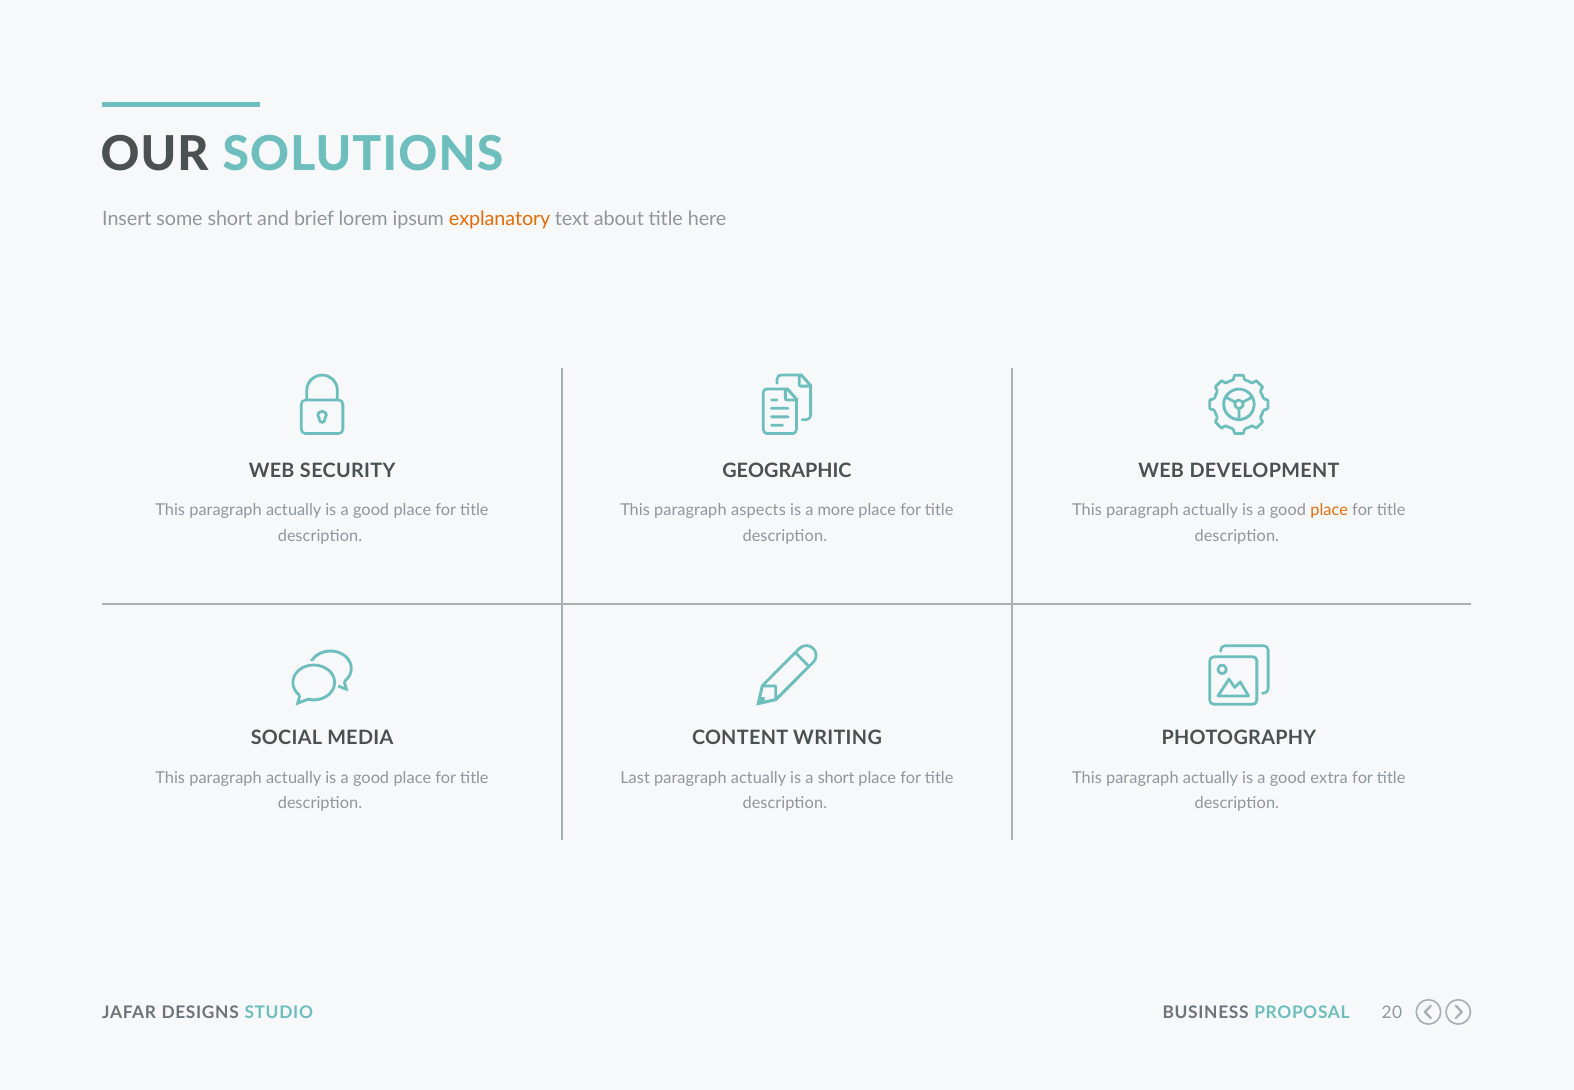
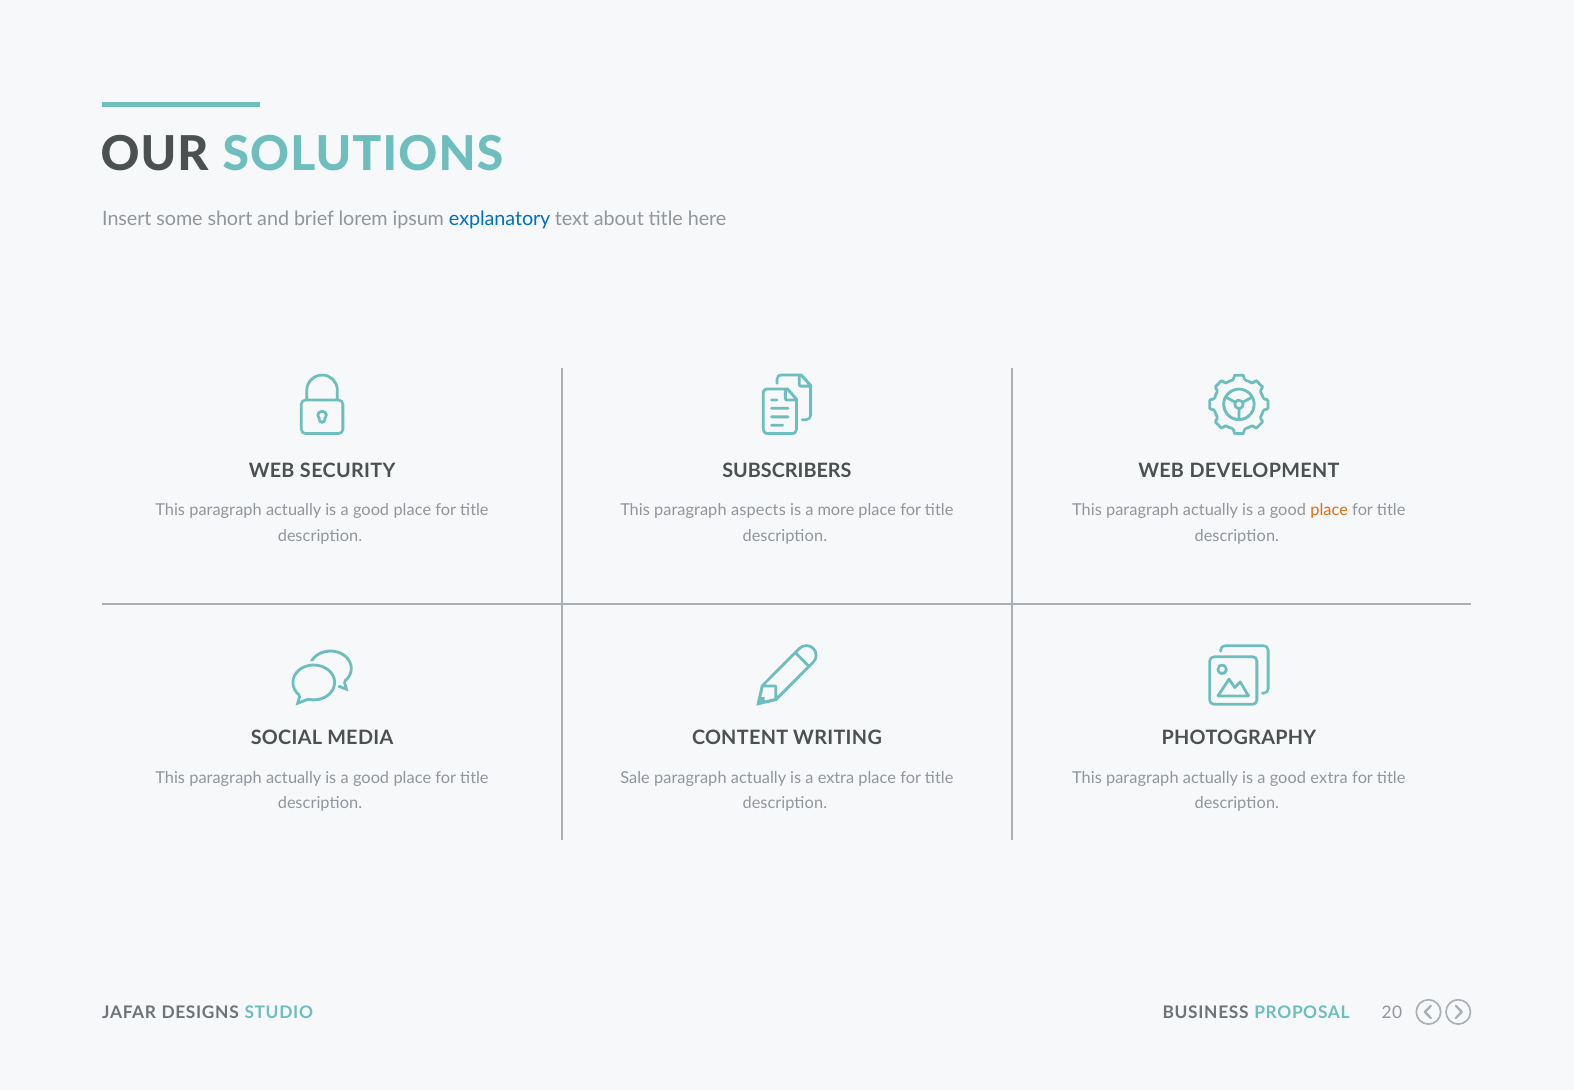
explanatory colour: orange -> blue (500, 219)
GEOGRAPHIC: GEOGRAPHIC -> SUBSCRIBERS (787, 471)
Last: Last -> Sale (635, 778)
a short: short -> extra (836, 778)
